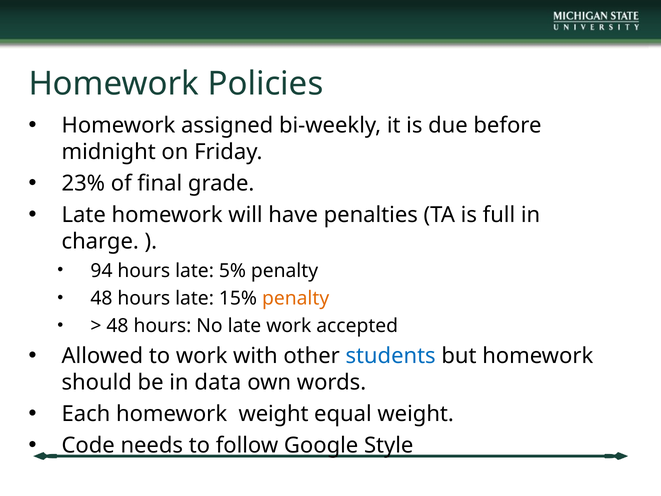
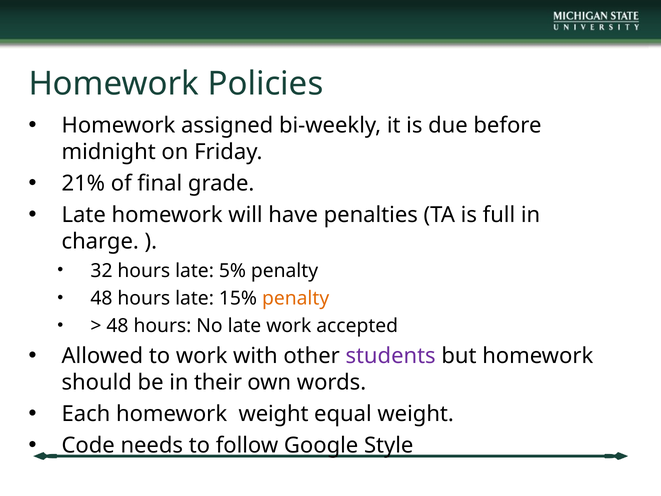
23%: 23% -> 21% (83, 184)
94: 94 -> 32 (102, 271)
students colour: blue -> purple (391, 356)
data: data -> their (218, 382)
